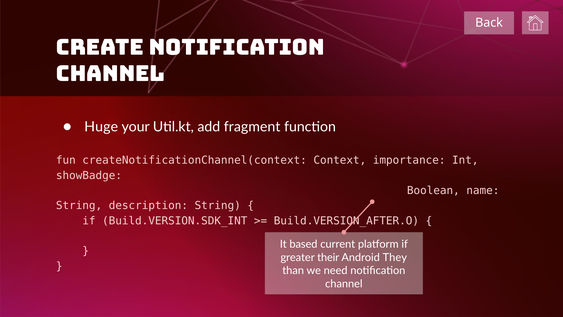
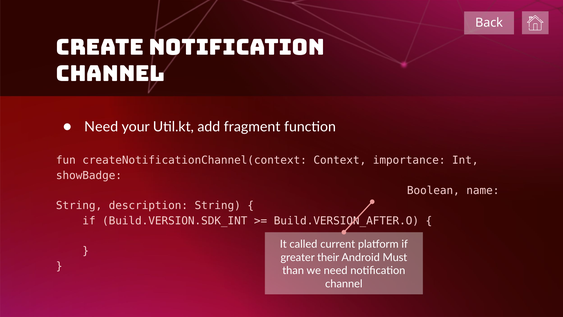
Huge: Huge -> Need (101, 127)
based: based -> called (303, 244)
They: They -> Must (395, 257)
